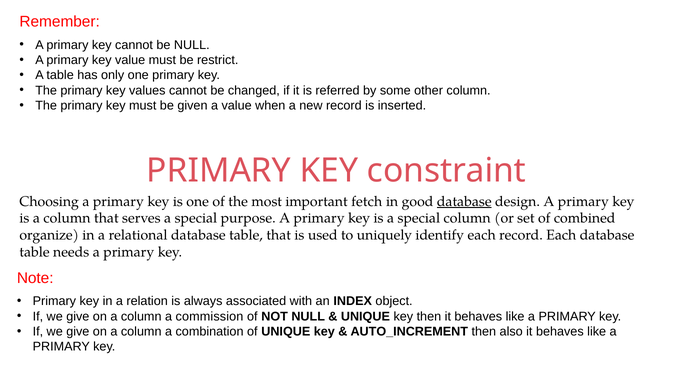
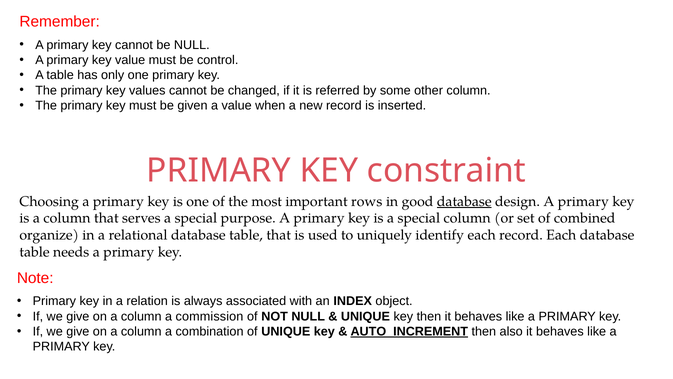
restrict: restrict -> control (218, 60)
fetch: fetch -> rows (367, 201)
AUTO_INCREMENT underline: none -> present (409, 331)
